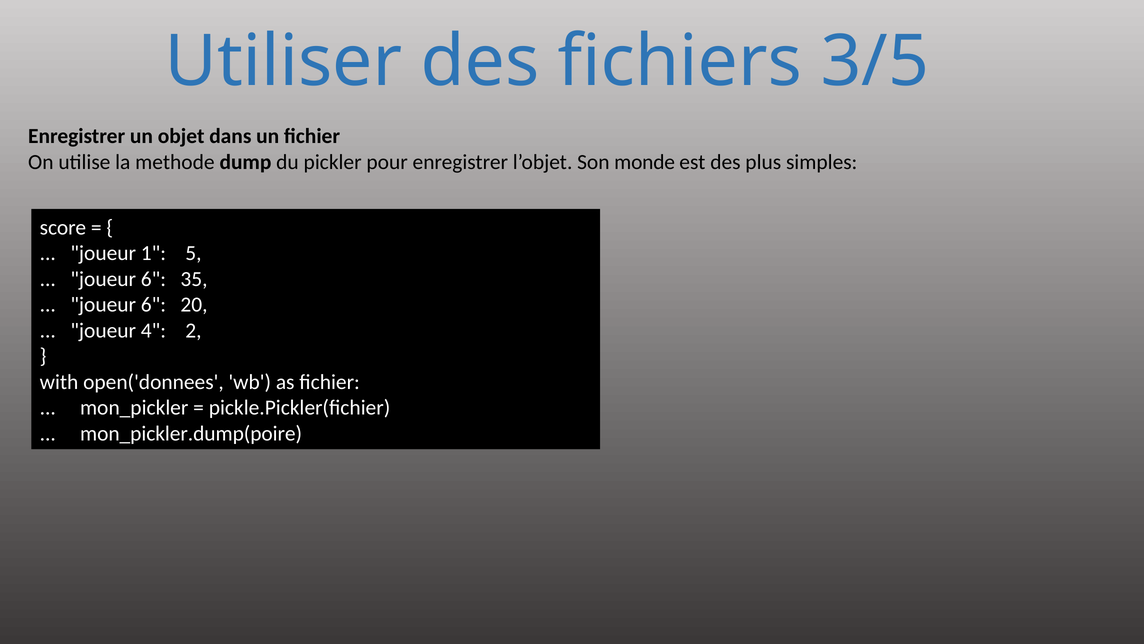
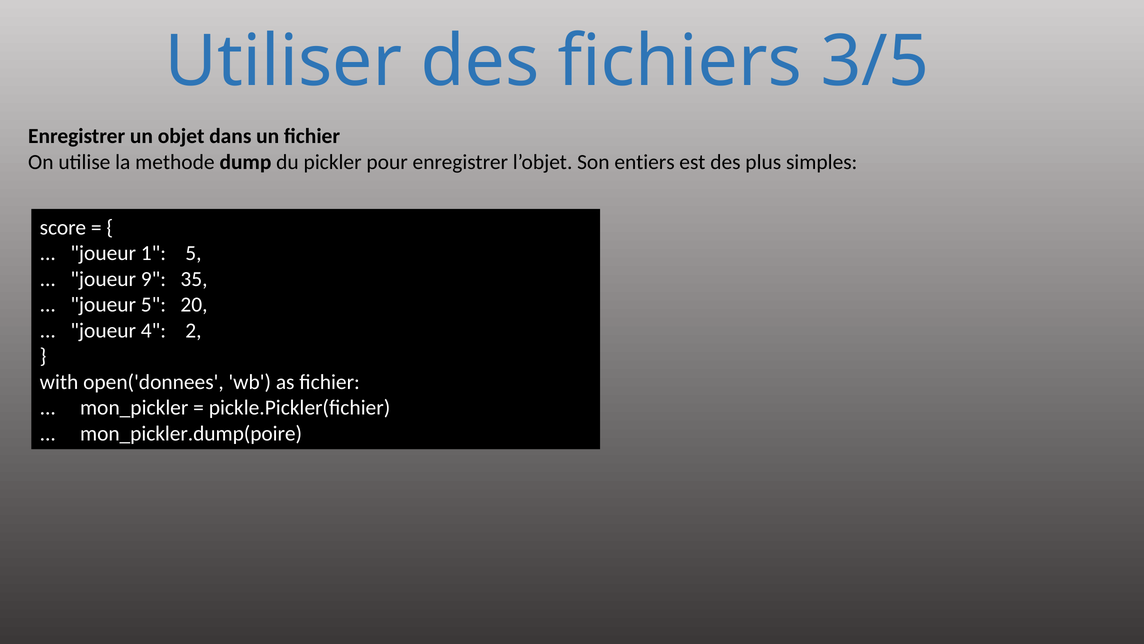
monde: monde -> entiers (645, 162)
6: 6 -> 9 (153, 279)
6: 6 -> 5 (153, 305)
